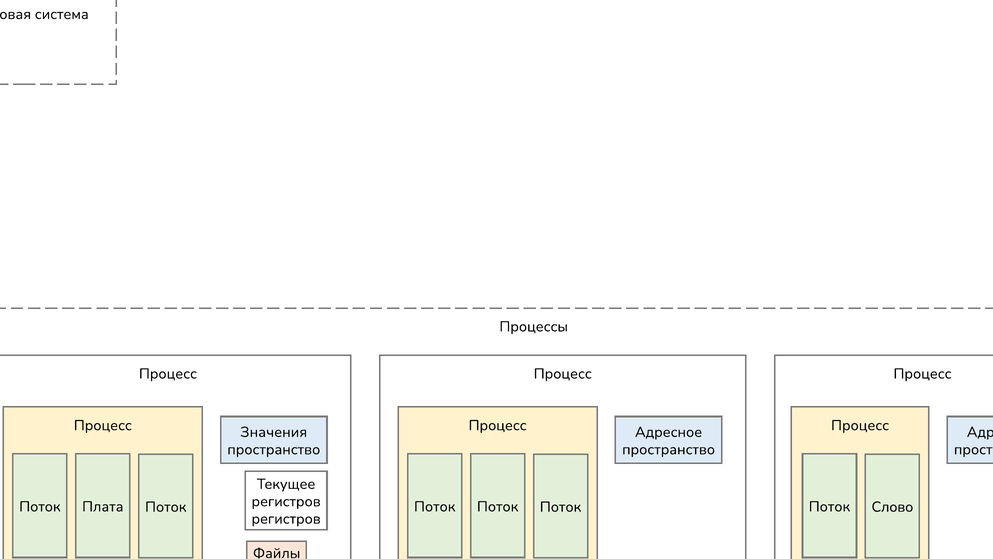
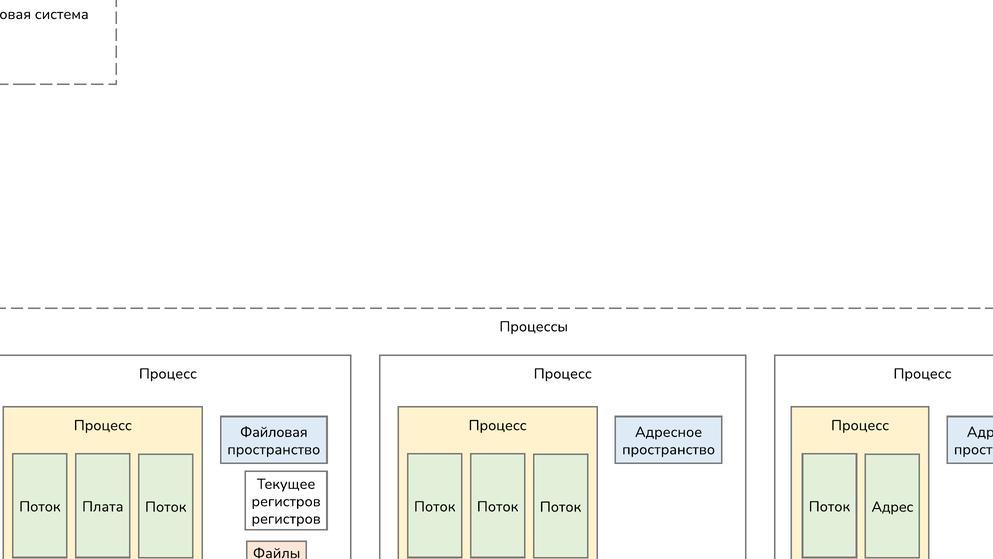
Процесс Значения: Значения -> Файловая (274, 432)
Слово: Слово -> Адрес (892, 507)
